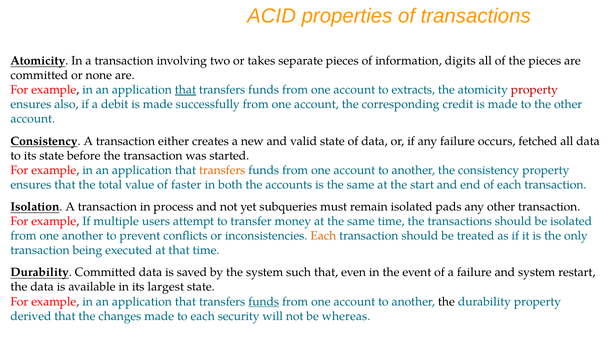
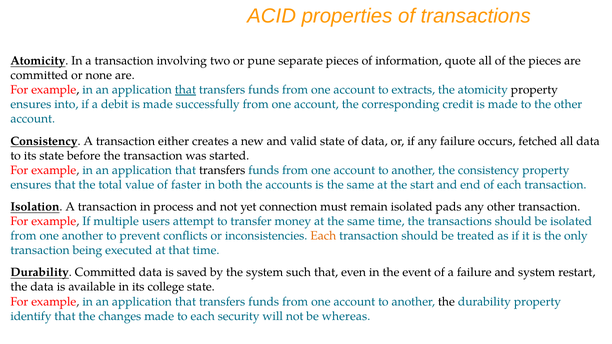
takes: takes -> pune (261, 61)
digits: digits -> quote (460, 61)
property colour: red -> black (534, 90)
also: also -> into (66, 104)
transfers colour: orange -> black (222, 170)
subqueries: subqueries -> connection (288, 207)
largest: largest -> college (166, 287)
funds underline: present -> none (264, 302)
derived: derived -> identify (31, 316)
